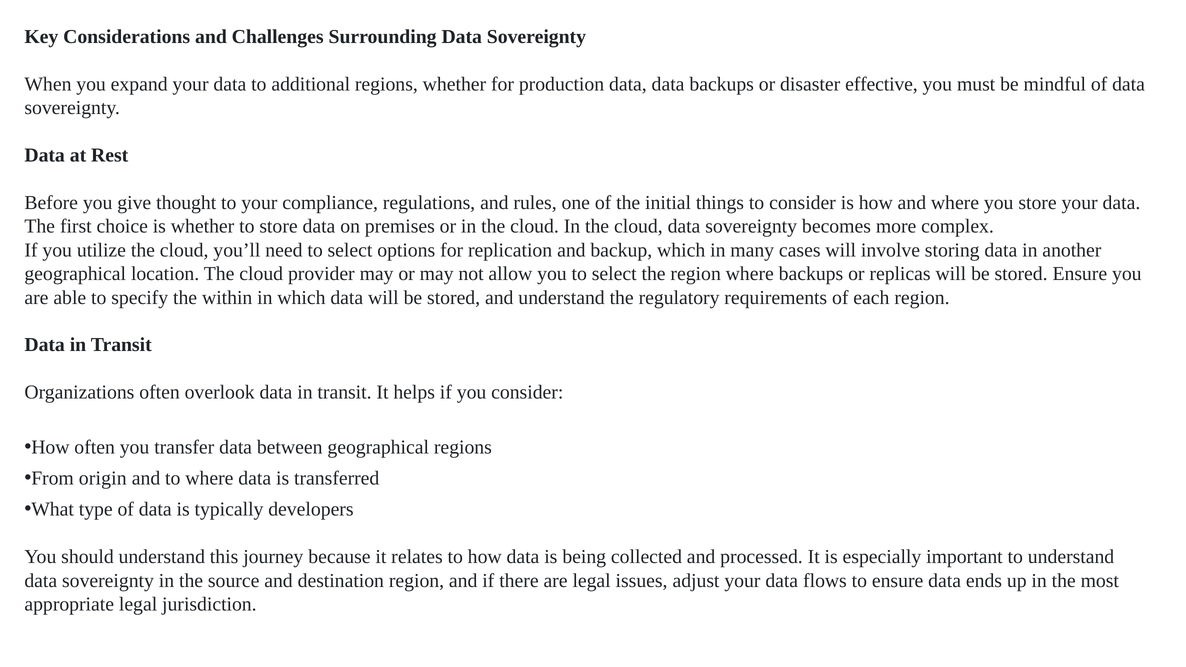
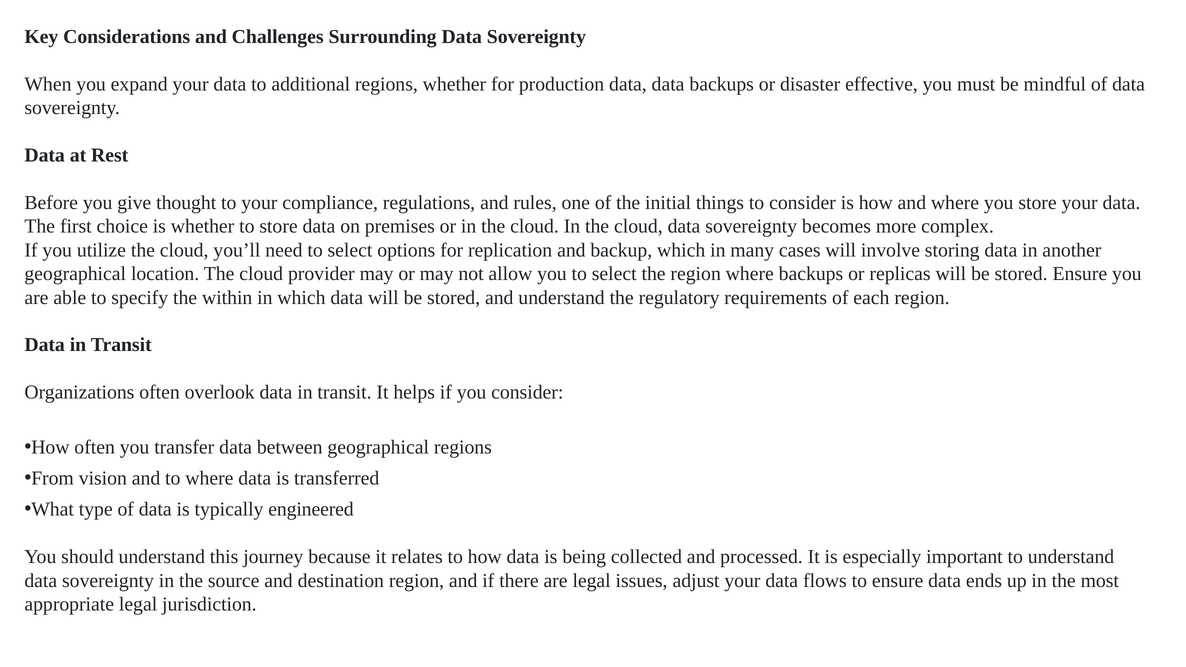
origin: origin -> vision (103, 478)
developers: developers -> engineered (311, 509)
